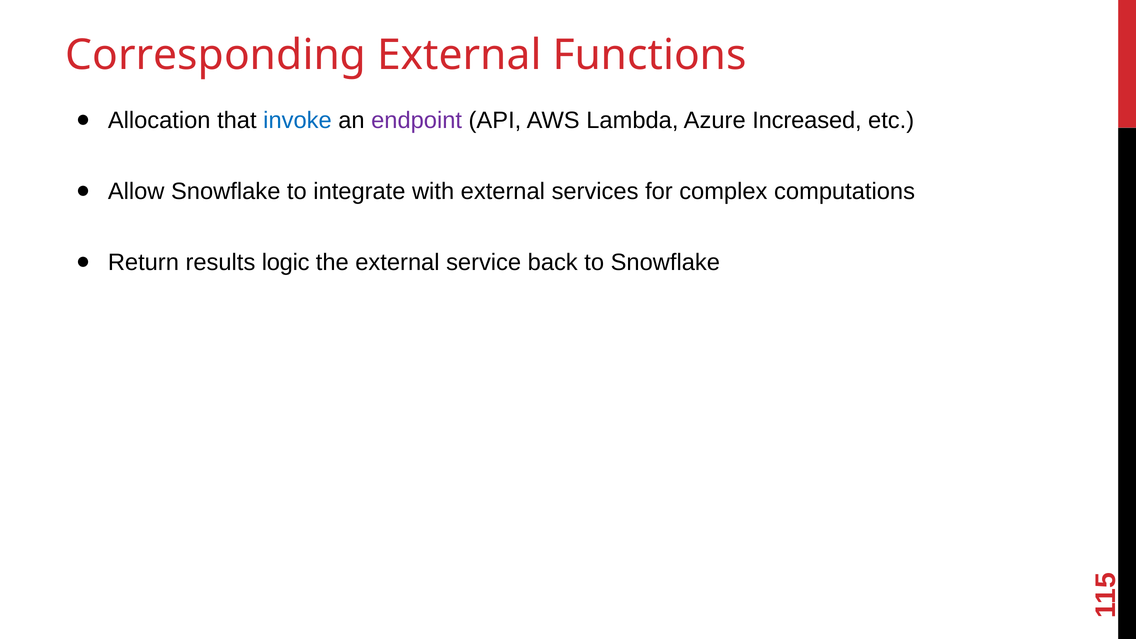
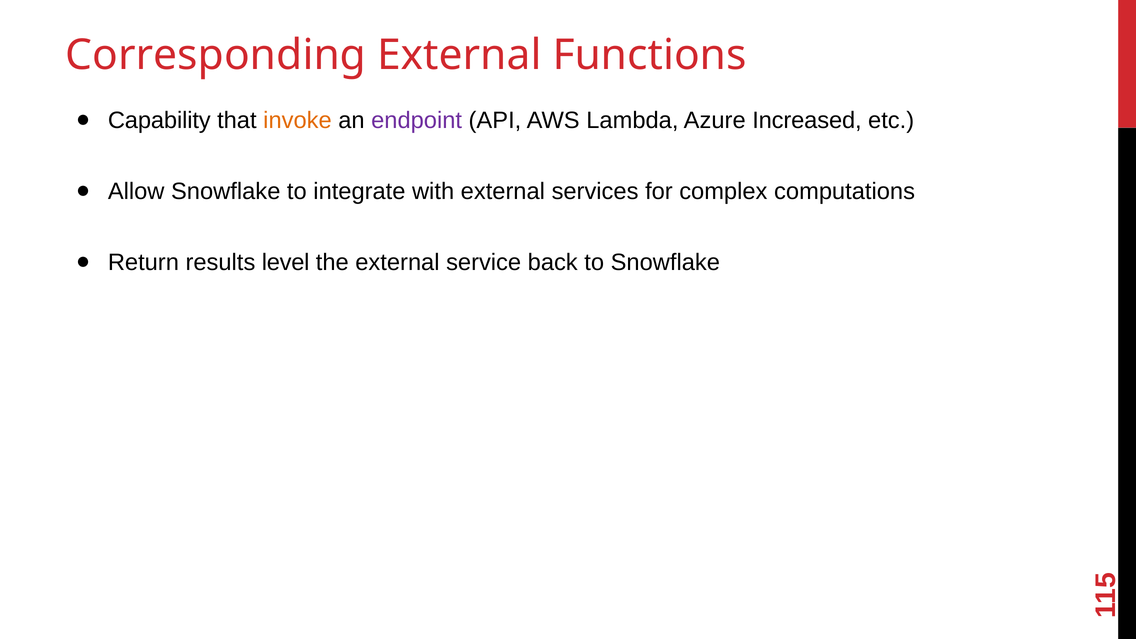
Allocation: Allocation -> Capability (159, 120)
invoke colour: blue -> orange (297, 120)
logic: logic -> level (286, 262)
